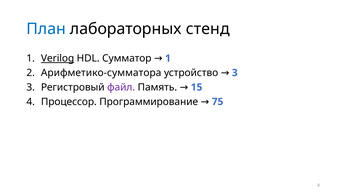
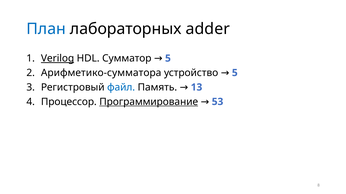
стенд: стенд -> adder (208, 29)
1: 1 -> 5 (168, 58)
3: 3 -> 5 (235, 73)
файл colour: purple -> blue (121, 88)
15: 15 -> 13 (197, 88)
Программирование underline: none -> present (149, 102)
75: 75 -> 53 (218, 102)
